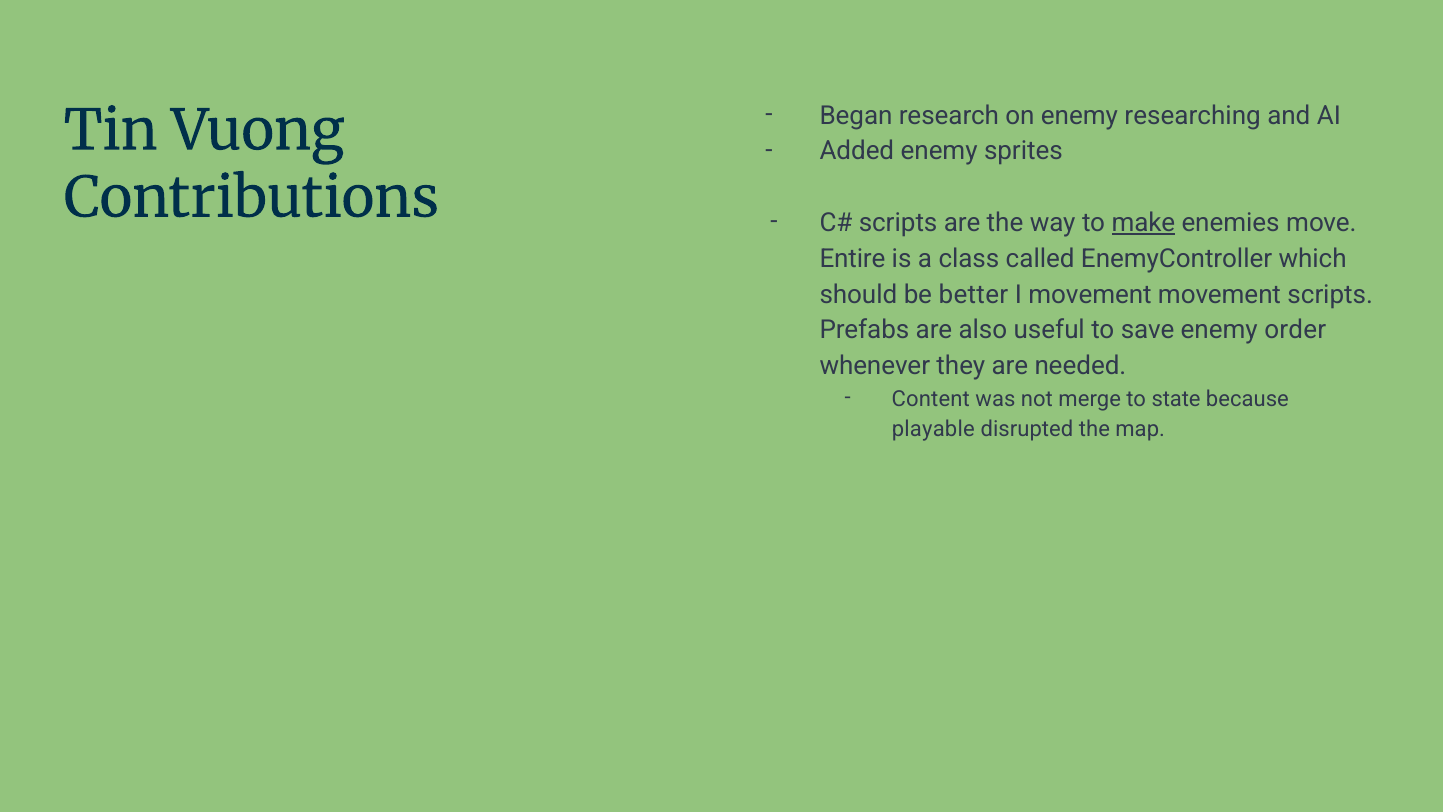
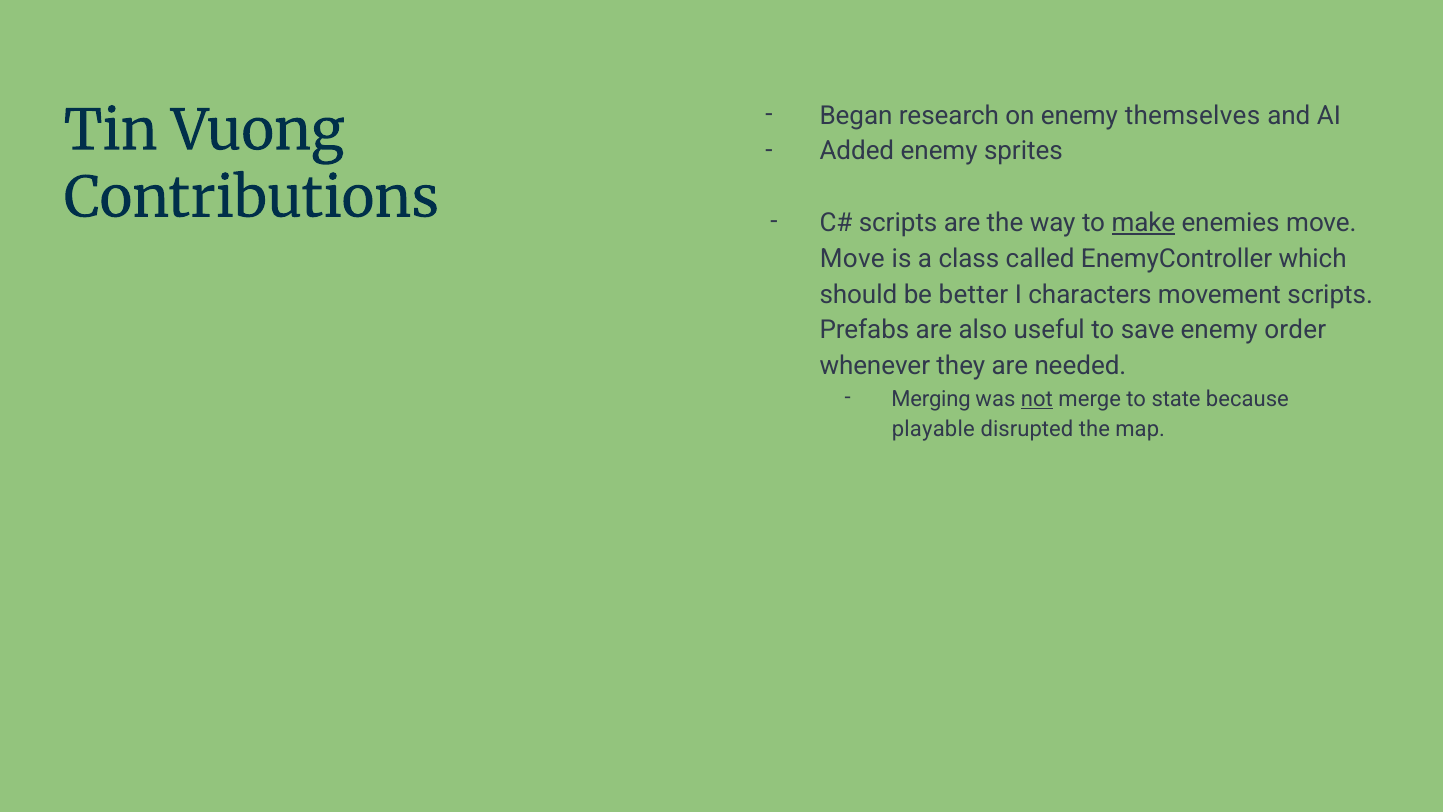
researching: researching -> themselves (1193, 115)
Entire: Entire -> Move (852, 259)
I movement: movement -> characters (1090, 294)
Content: Content -> Merging (931, 399)
not underline: none -> present (1037, 399)
